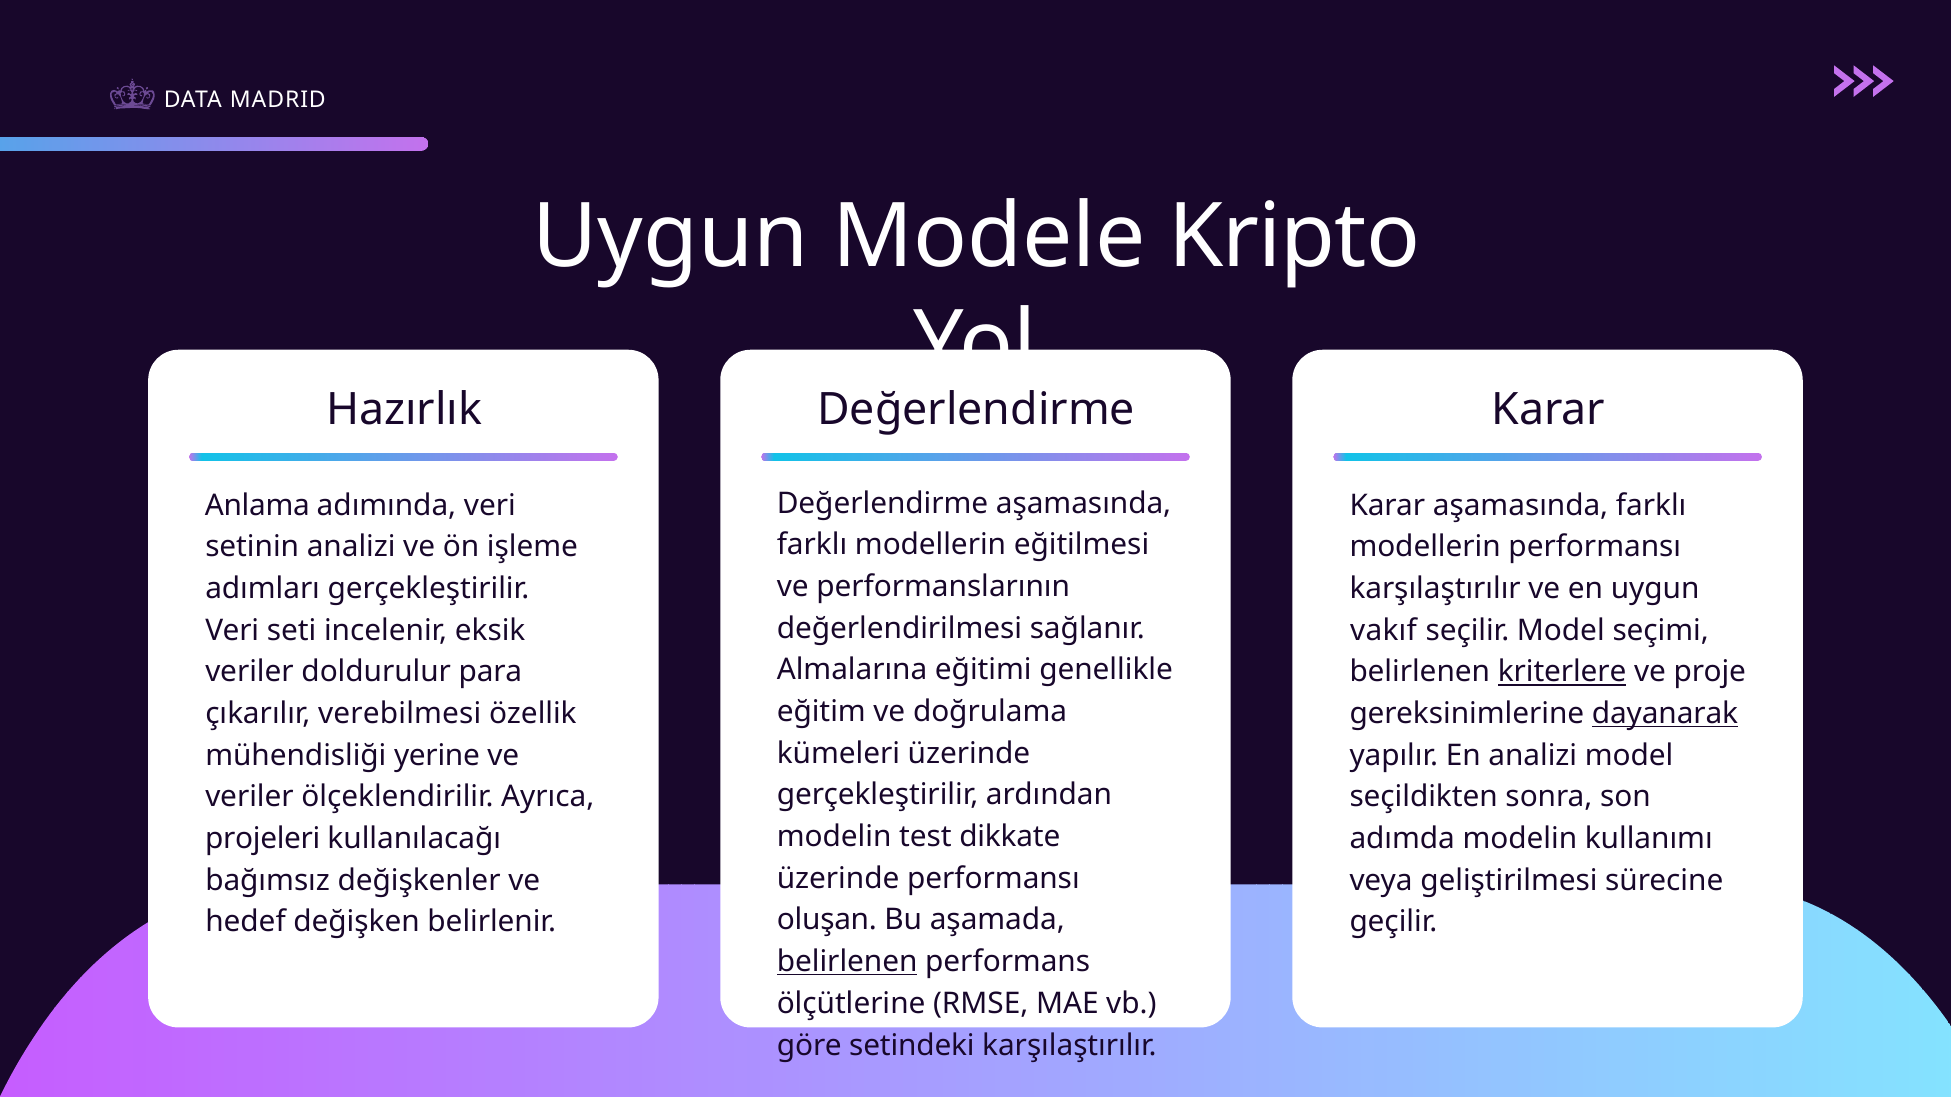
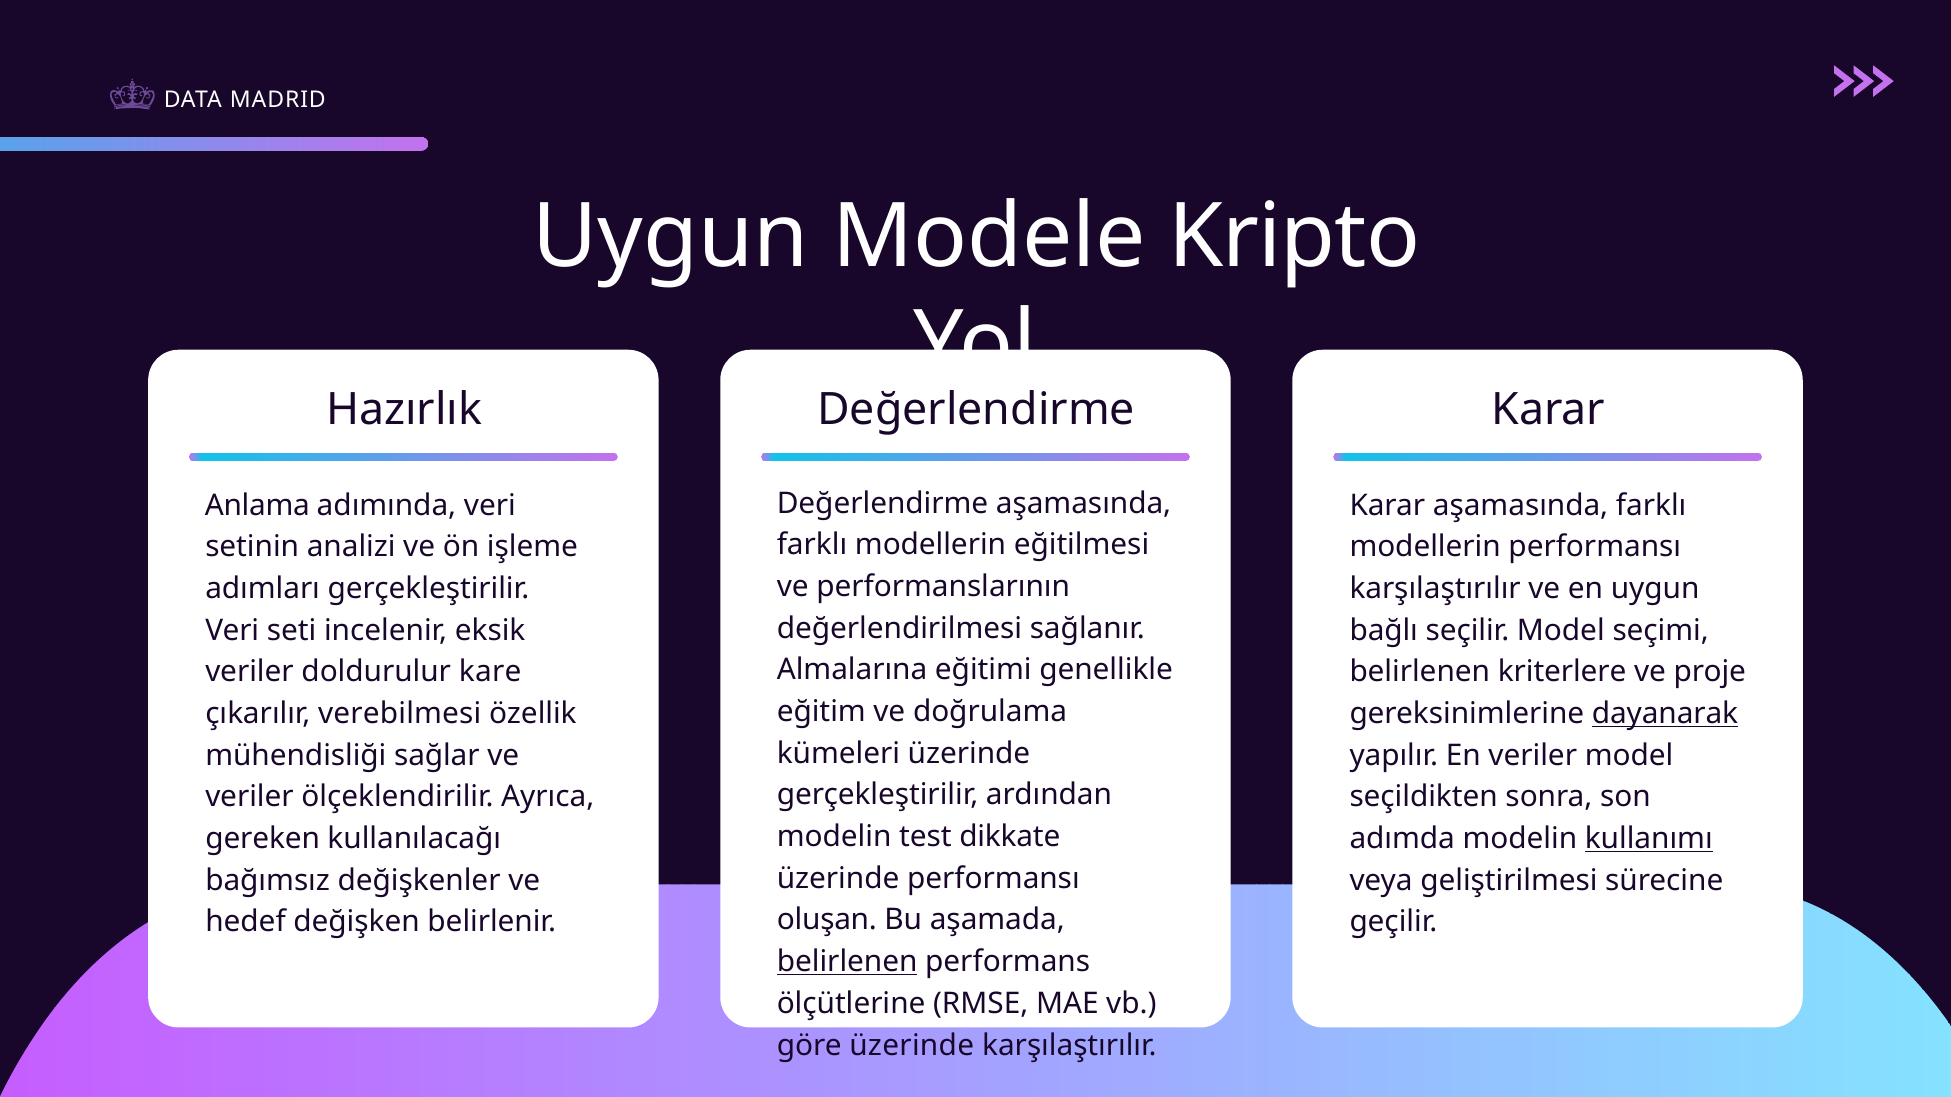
vakıf: vakıf -> bağlı (1384, 630)
para: para -> kare (490, 672)
kriterlere underline: present -> none (1562, 672)
yerine: yerine -> sağlar (437, 756)
En analizi: analizi -> veriler (1533, 756)
projeleri: projeleri -> gereken (263, 839)
kullanımı underline: none -> present (1649, 839)
göre setindeki: setindeki -> üzerinde (912, 1046)
